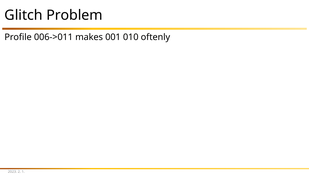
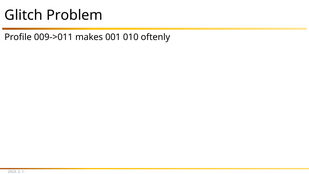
006->011: 006->011 -> 009->011 (53, 37)
